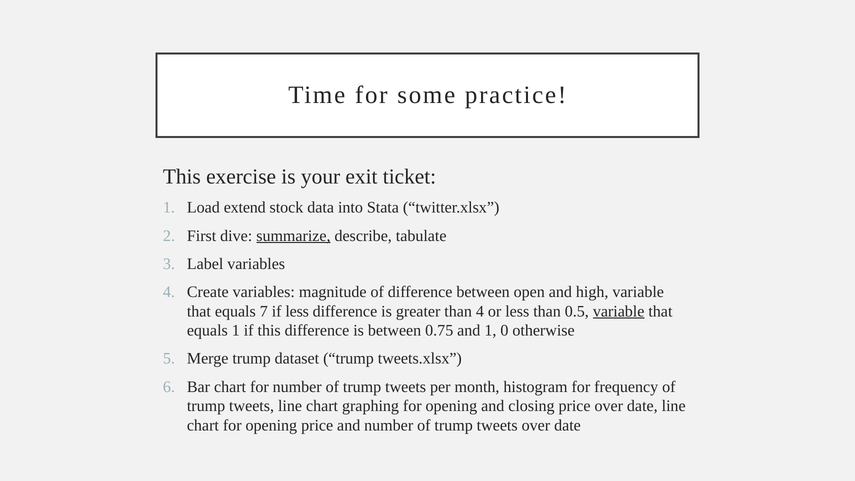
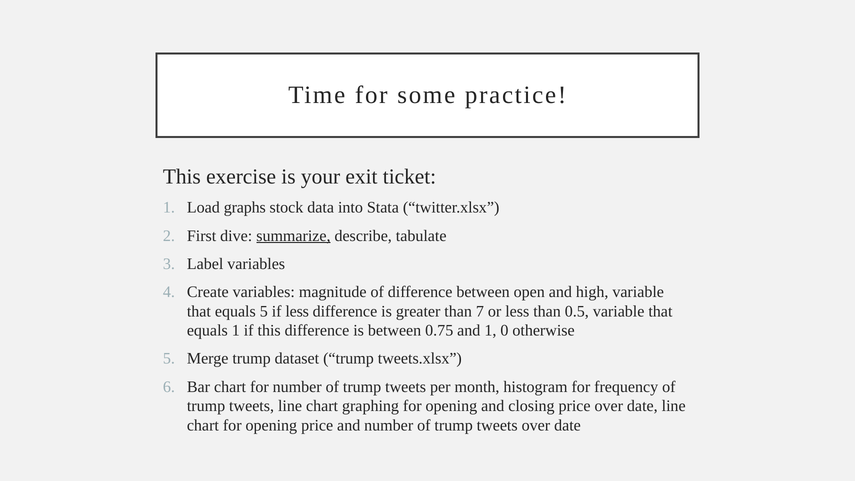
extend: extend -> graphs (245, 208)
equals 7: 7 -> 5 (264, 311)
than 4: 4 -> 7 (480, 311)
variable underline: present -> none (619, 311)
